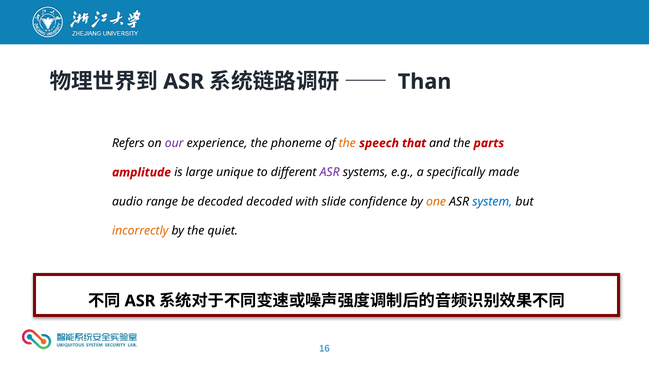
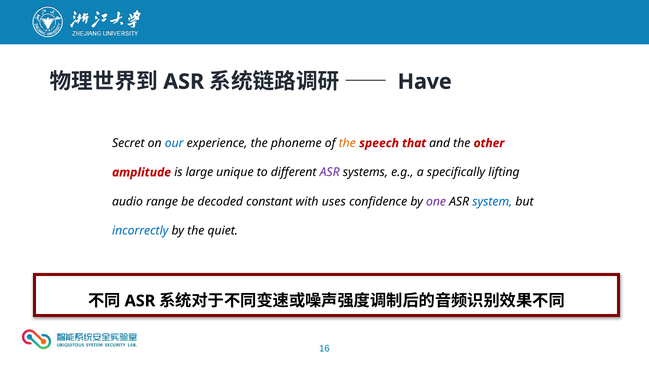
Than: Than -> Have (425, 82)
Refers: Refers -> Secret (128, 143)
our colour: purple -> blue (174, 143)
parts: parts -> other (489, 143)
made: made -> lifting (504, 172)
decoded decoded: decoded -> constant (269, 202)
slide: slide -> uses (334, 202)
one colour: orange -> purple (436, 202)
incorrectly colour: orange -> blue (140, 231)
